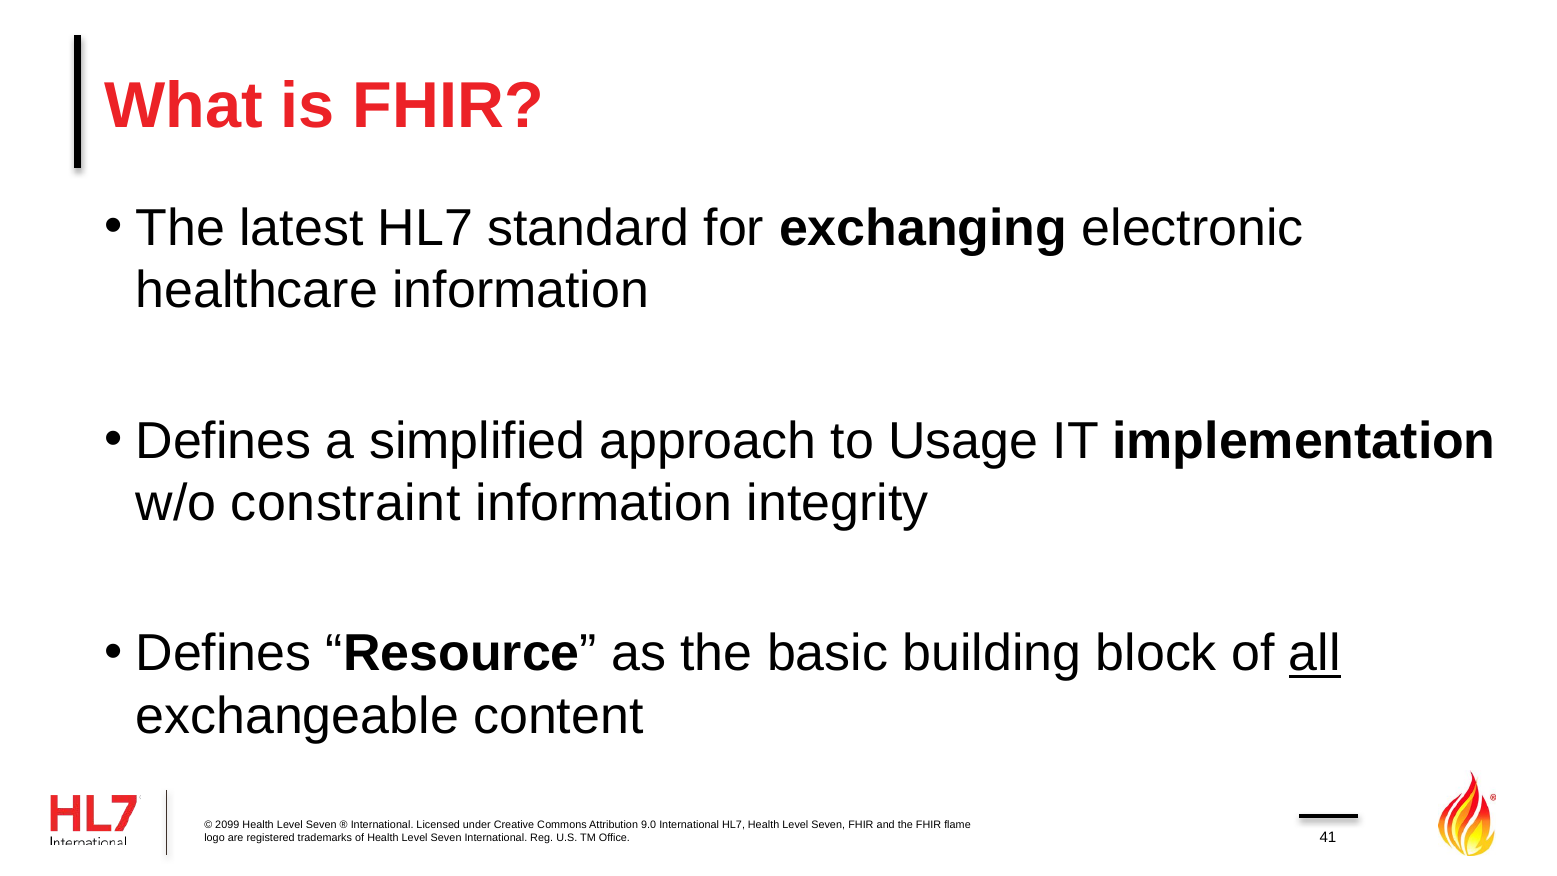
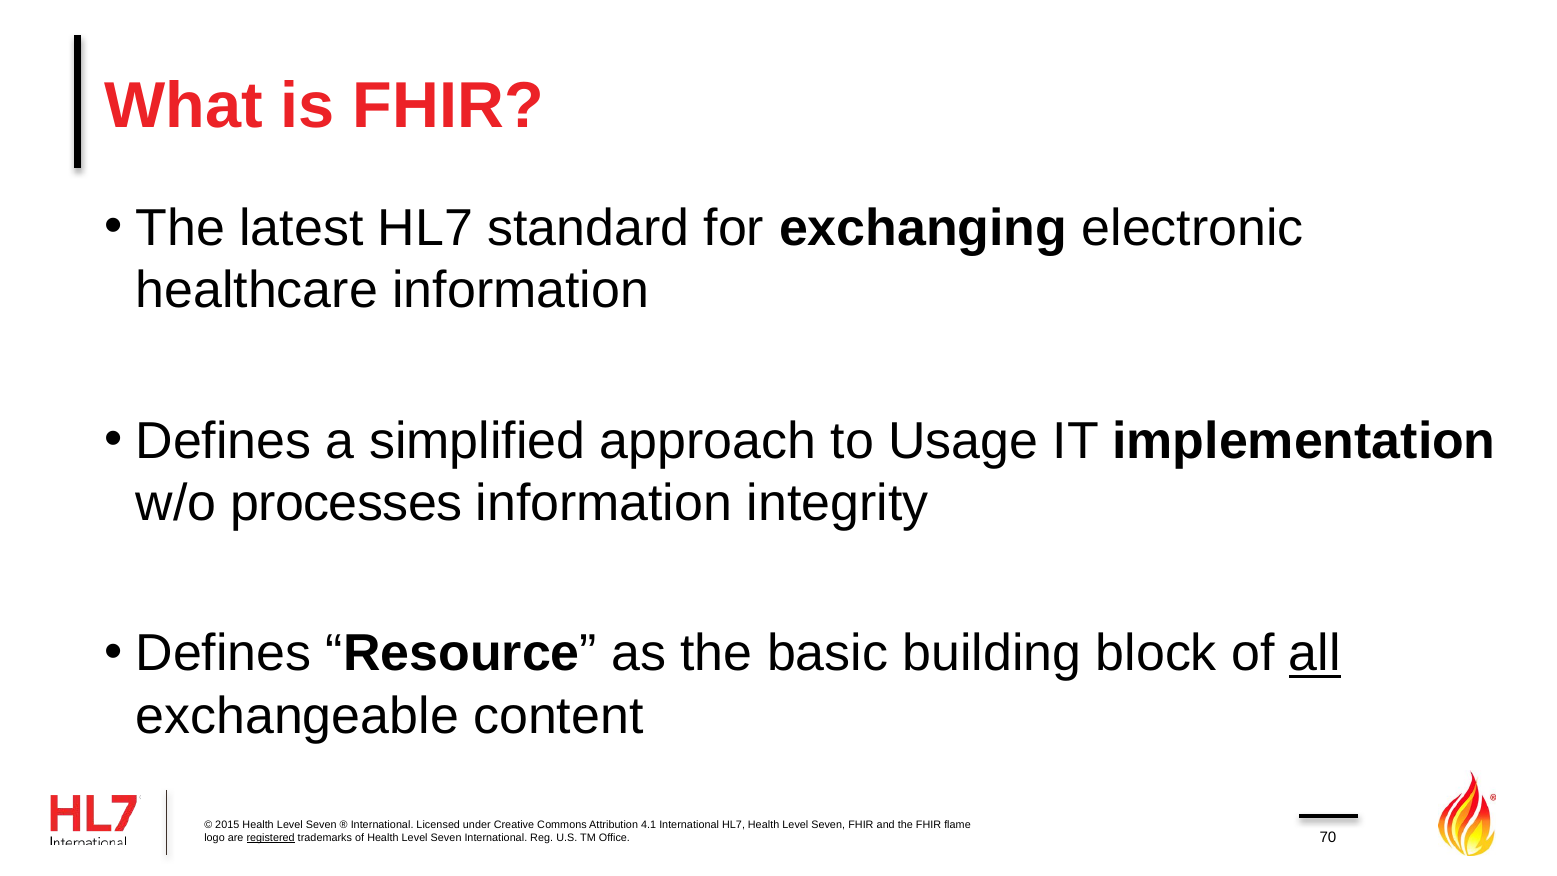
constraint: constraint -> processes (346, 503)
2099: 2099 -> 2015 (227, 824)
9.0: 9.0 -> 4.1 (649, 824)
registered underline: none -> present (271, 837)
41: 41 -> 70 (1328, 838)
